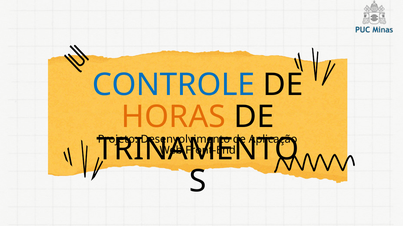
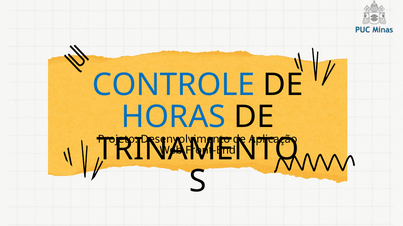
HORAS colour: orange -> blue (173, 117)
